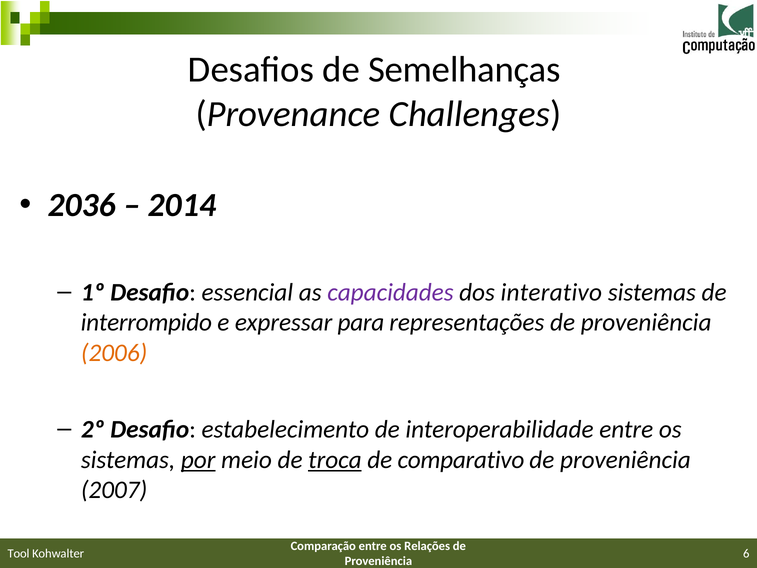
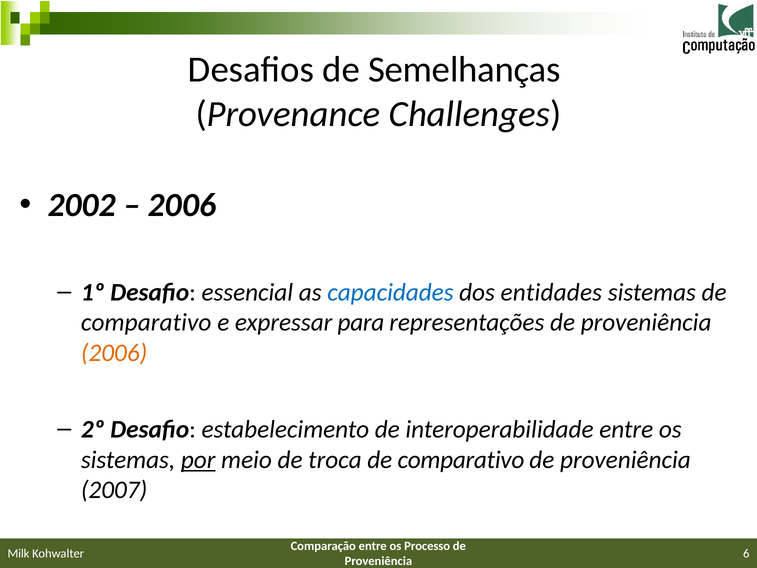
2036: 2036 -> 2002 (82, 205)
2014: 2014 -> 2006 (182, 205)
capacidades colour: purple -> blue (390, 292)
interativo: interativo -> entidades (551, 292)
interrompido: interrompido -> comparativo (146, 322)
troca underline: present -> none (335, 460)
Relações: Relações -> Processo (427, 546)
Tool: Tool -> Milk (18, 553)
